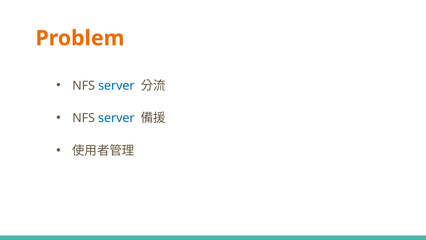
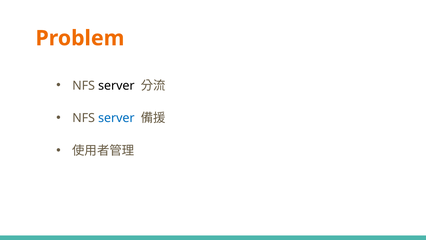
server colour: blue -> black (116, 85)
